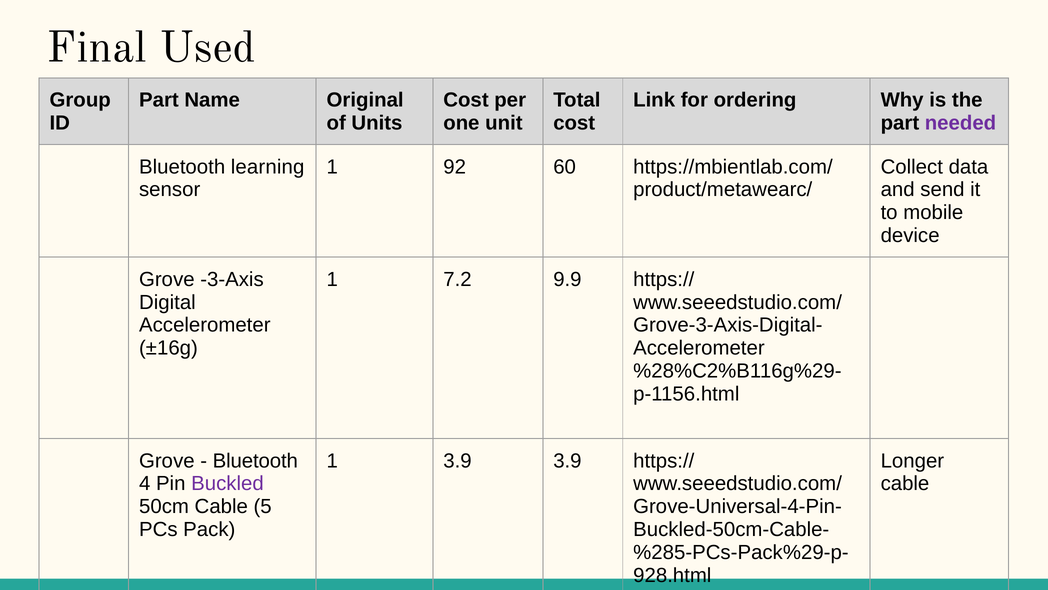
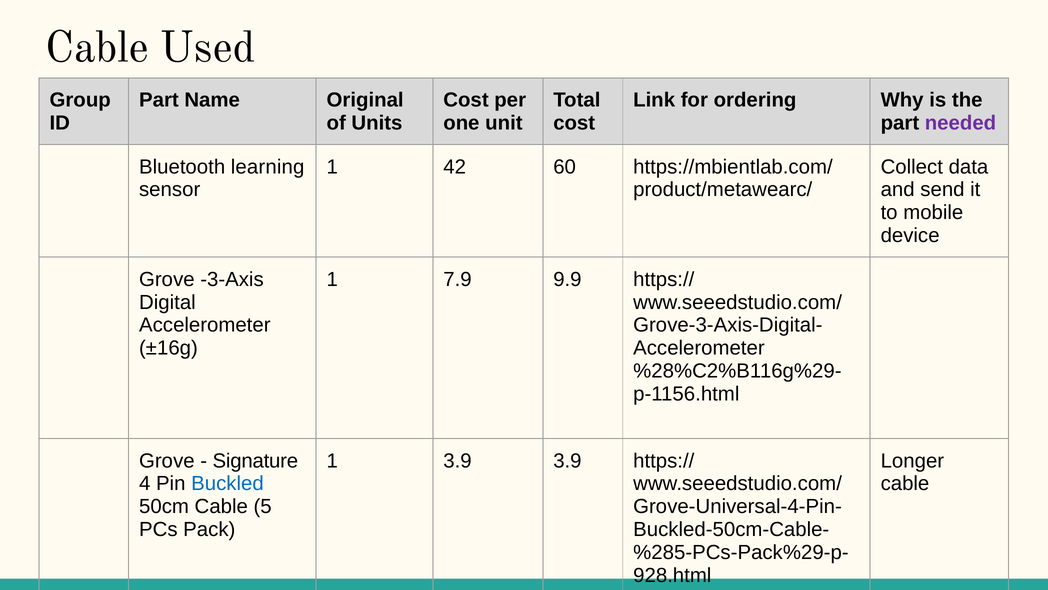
Final: Final -> Cable (97, 47)
92: 92 -> 42 (455, 167)
7.2: 7.2 -> 7.9 (457, 279)
Bluetooth: Bluetooth -> Signature (255, 460)
Buckled colour: purple -> blue (227, 483)
